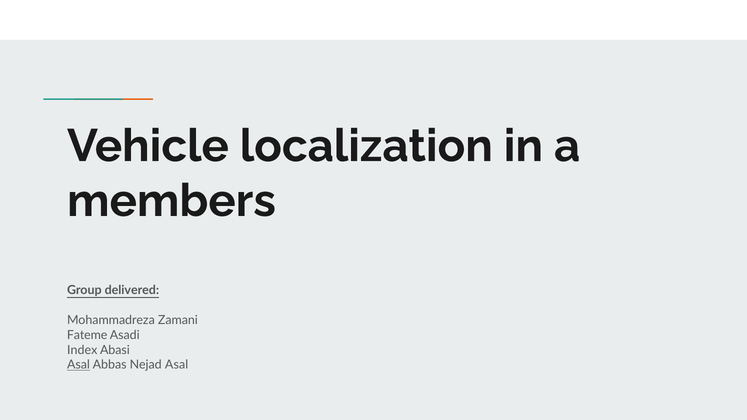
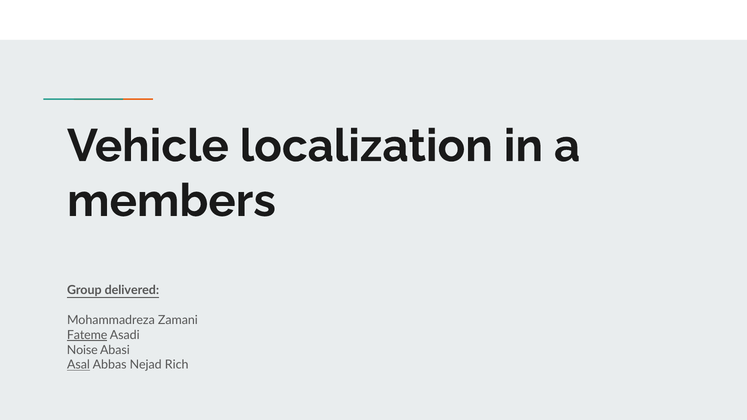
Fateme underline: none -> present (87, 335)
Index: Index -> Noise (82, 350)
Nejad Asal: Asal -> Rich (177, 365)
